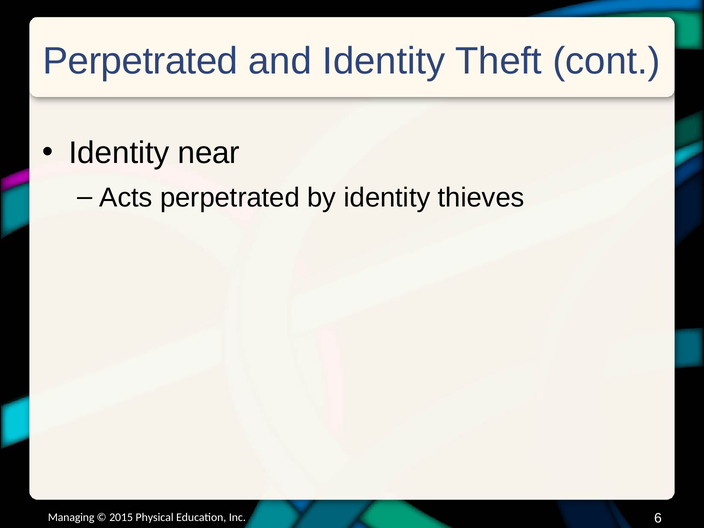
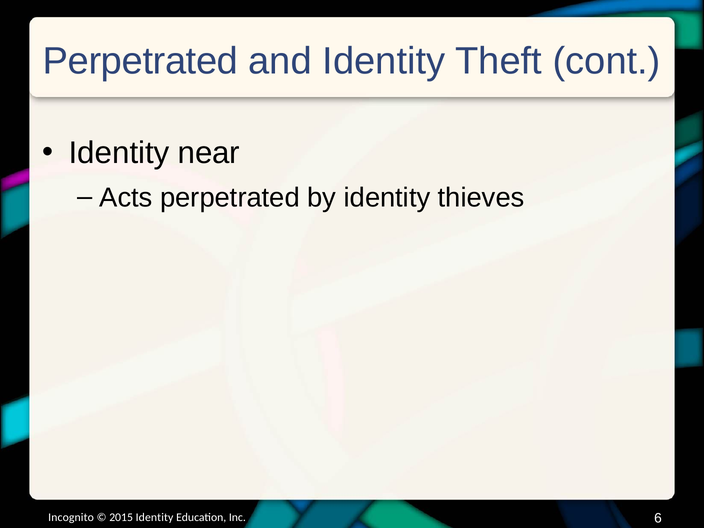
Managing: Managing -> Incognito (71, 517)
2015 Physical: Physical -> Identity (155, 517)
